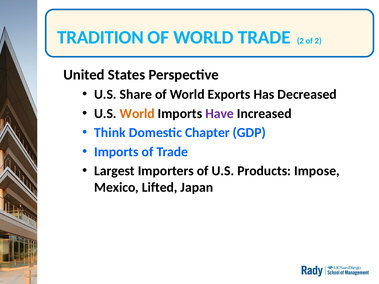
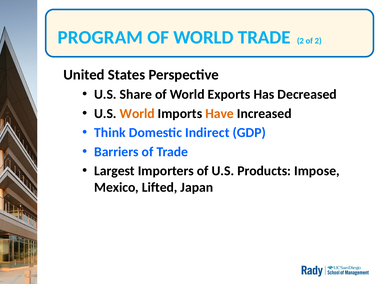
TRADITION: TRADITION -> PROGRAM (100, 37)
Have colour: purple -> orange (220, 114)
Chapter: Chapter -> Indirect (207, 133)
Imports: Imports -> Barriers (116, 152)
